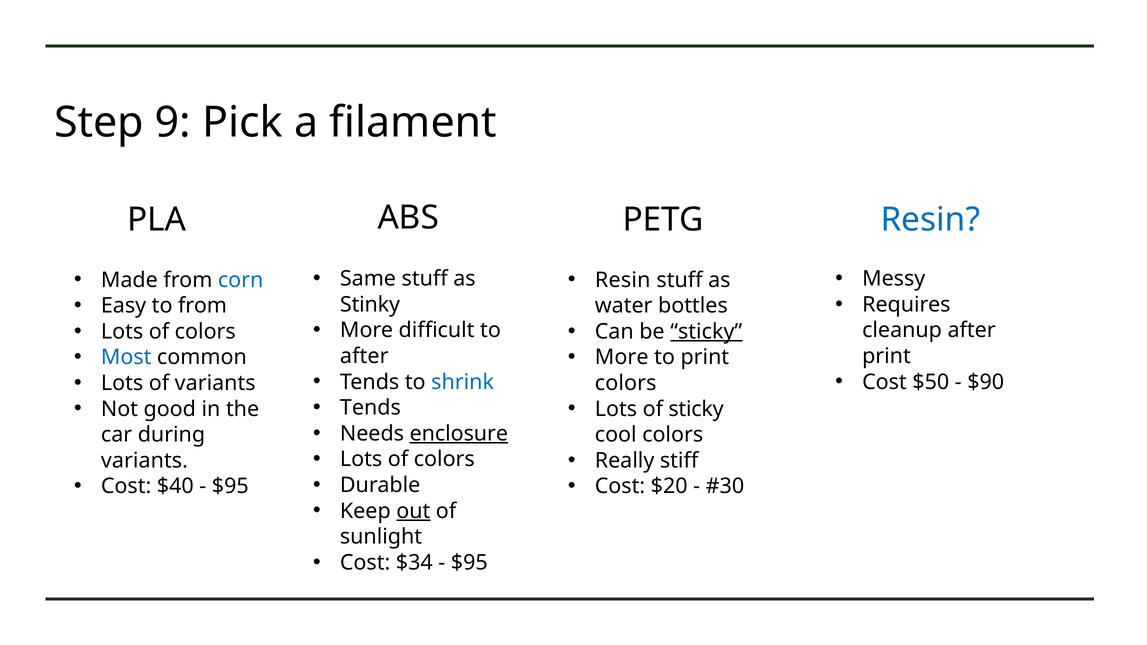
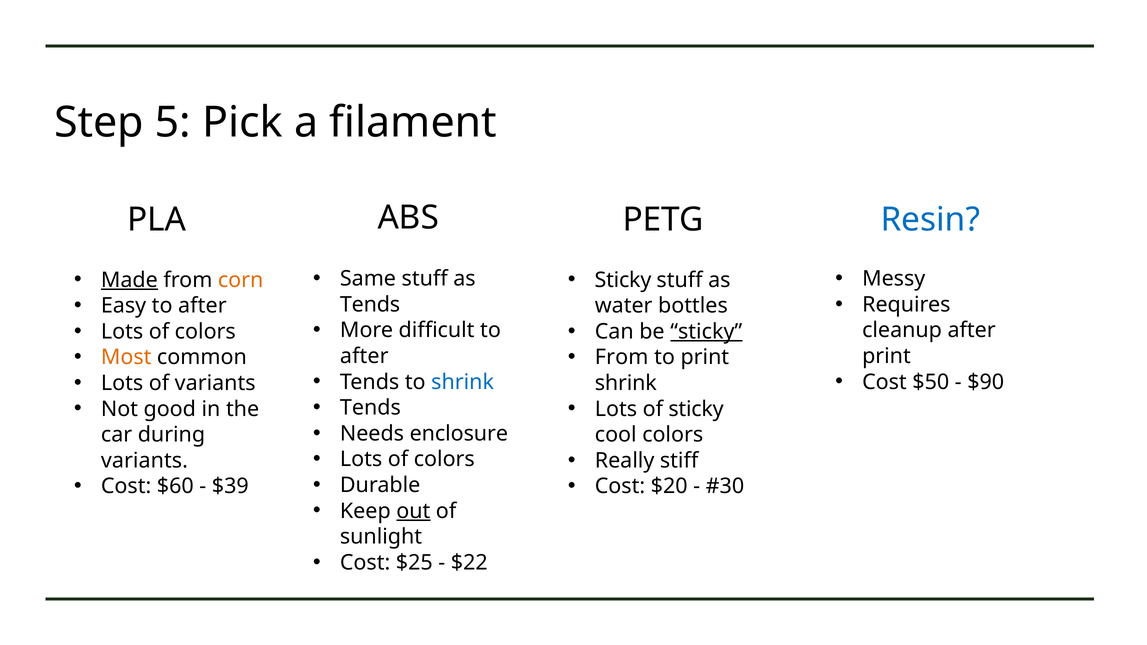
9: 9 -> 5 (173, 123)
Made underline: none -> present (129, 280)
corn colour: blue -> orange (241, 280)
Resin: Resin -> Sticky (623, 280)
Easy to from: from -> after (202, 306)
Stinky: Stinky -> Tends (370, 305)
Most colour: blue -> orange (126, 357)
More: More -> From (622, 357)
colors: colors -> shrink (626, 383)
enclosure underline: present -> none (459, 434)
$40: $40 -> $60 (175, 487)
$95: $95 -> $39 (230, 487)
$34: $34 -> $25 (414, 563)
$95: $95 -> $22 (469, 563)
